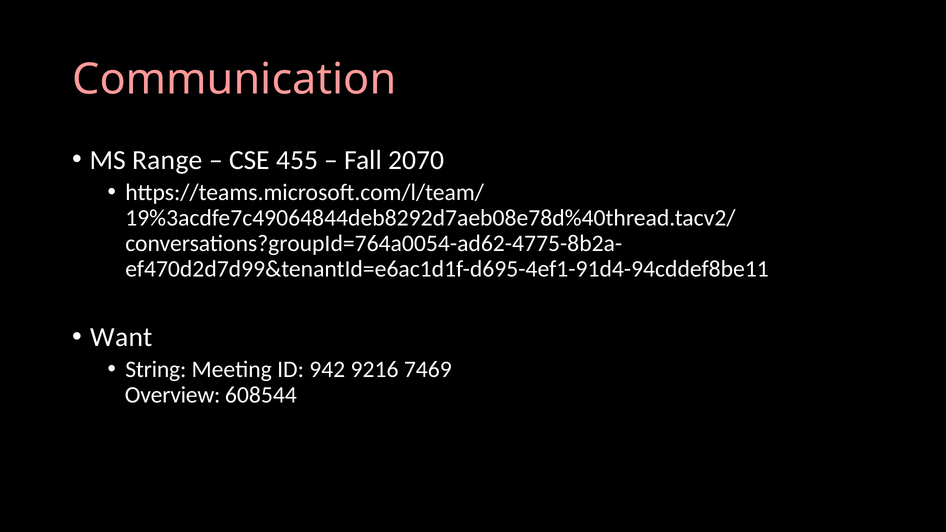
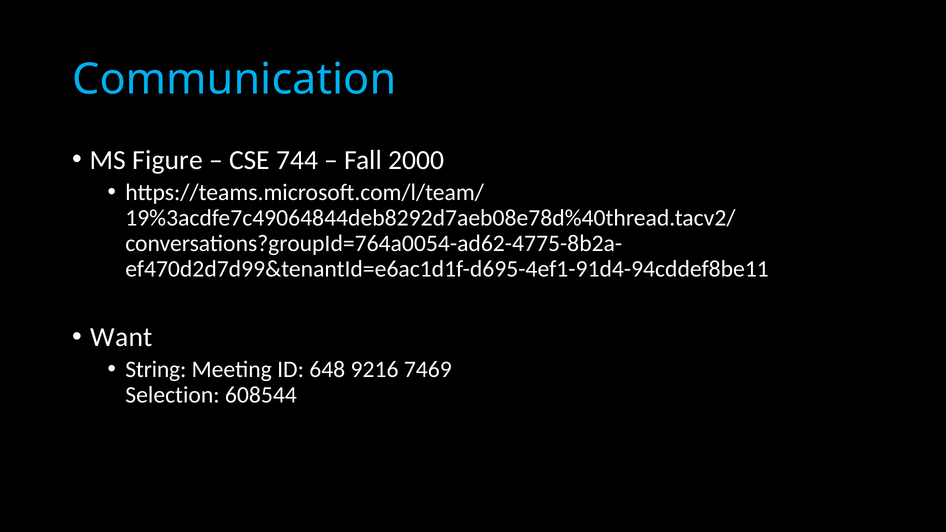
Communication colour: pink -> light blue (234, 79)
Range: Range -> Figure (168, 160)
455: 455 -> 744 (297, 160)
2070: 2070 -> 2000 (416, 160)
942: 942 -> 648 (327, 370)
Overview: Overview -> Selection (172, 395)
